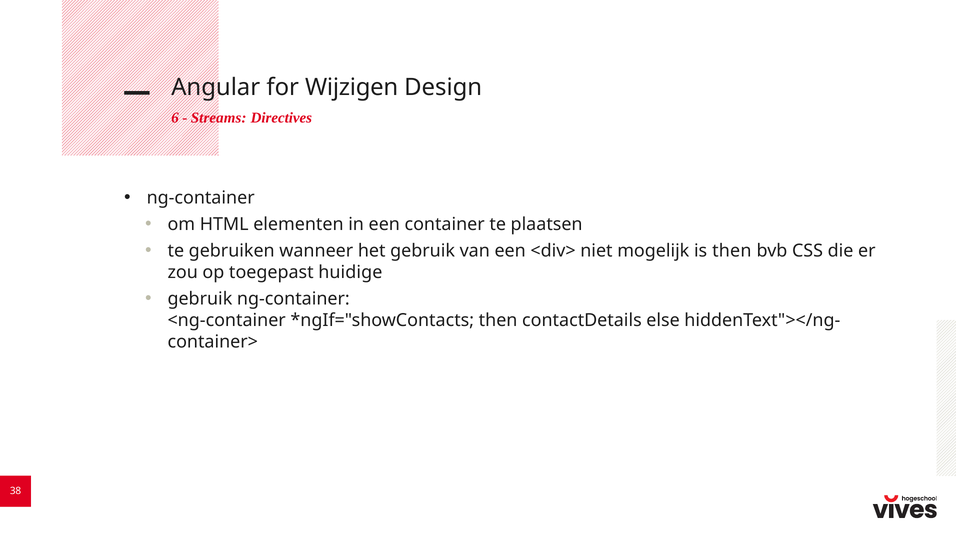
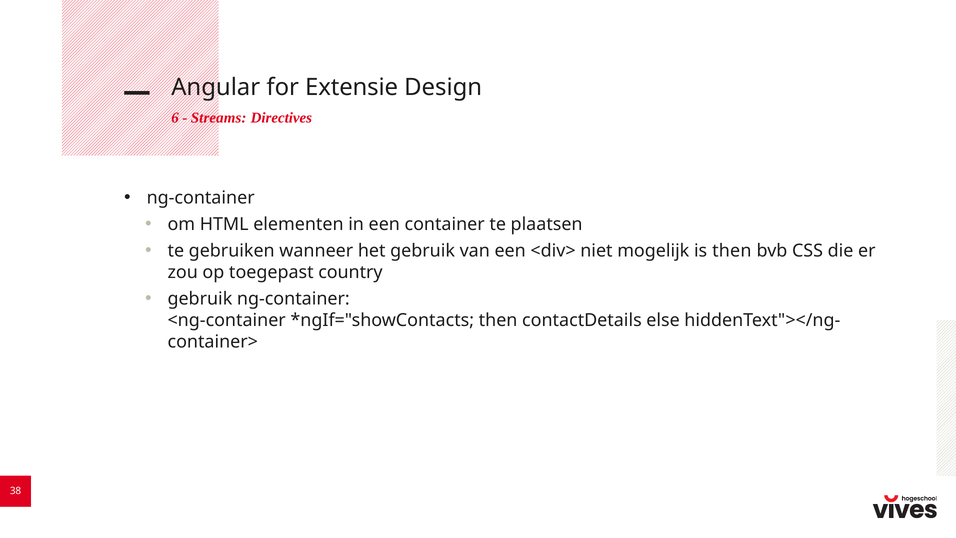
Wijzigen: Wijzigen -> Extensie (352, 87)
huidige: huidige -> country (350, 272)
